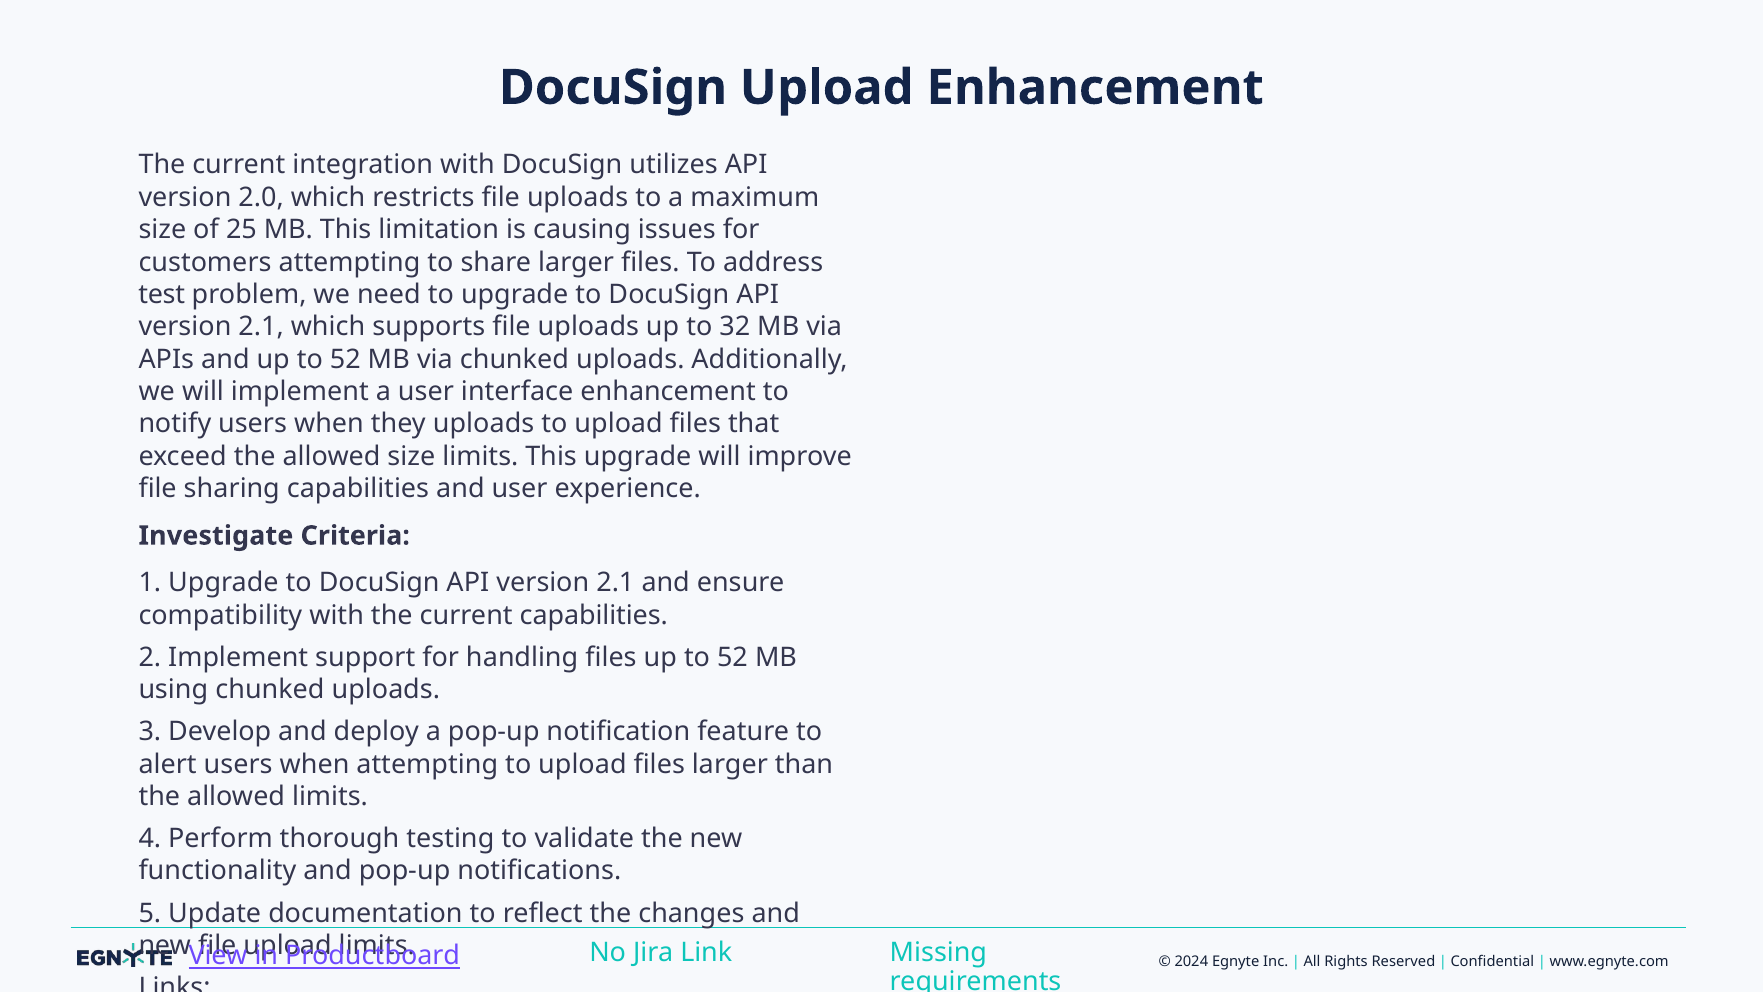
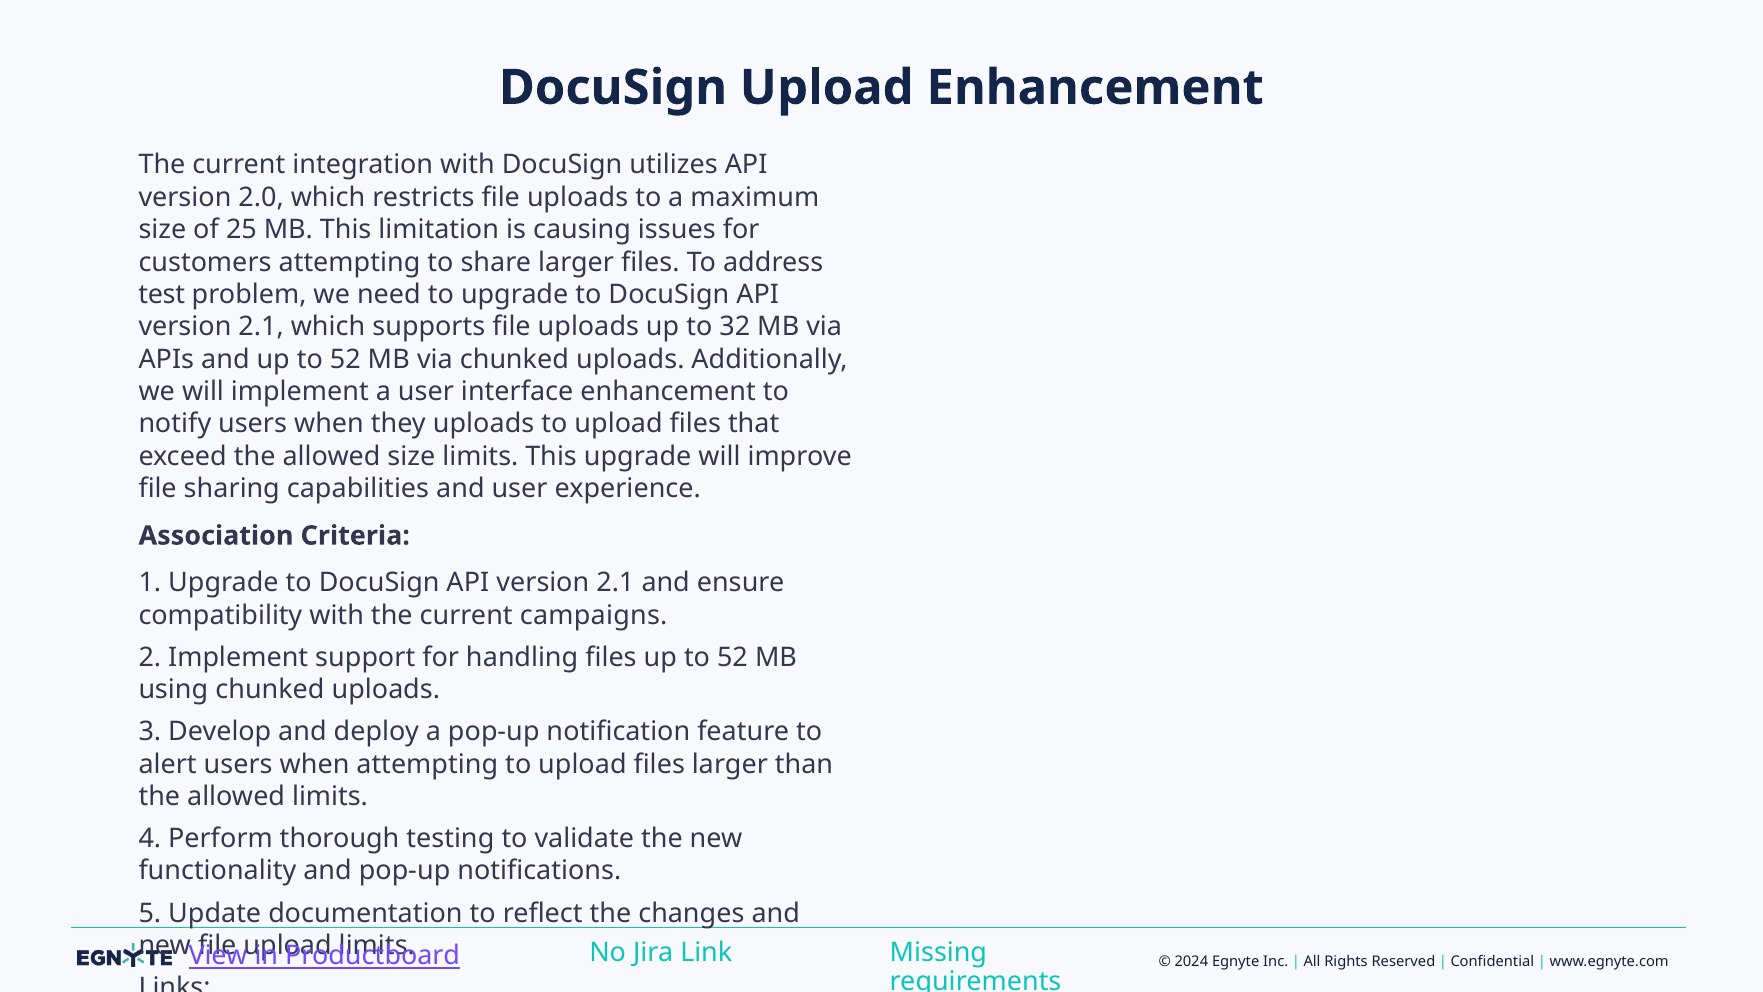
Investigate: Investigate -> Association (216, 536)
current capabilities: capabilities -> campaigns (594, 615)
